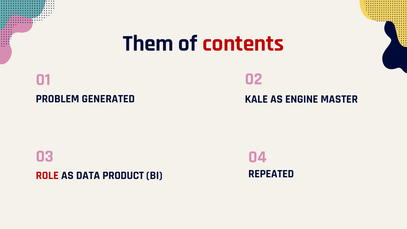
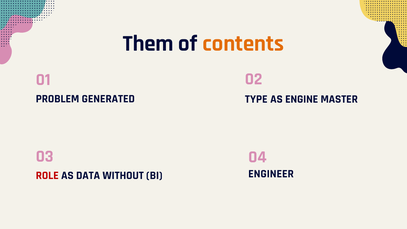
contents colour: red -> orange (243, 43)
KALE: KALE -> TYPE (256, 99)
REPEATED: REPEATED -> ENGINEER (271, 174)
PRODUCT: PRODUCT -> WITHOUT (123, 175)
